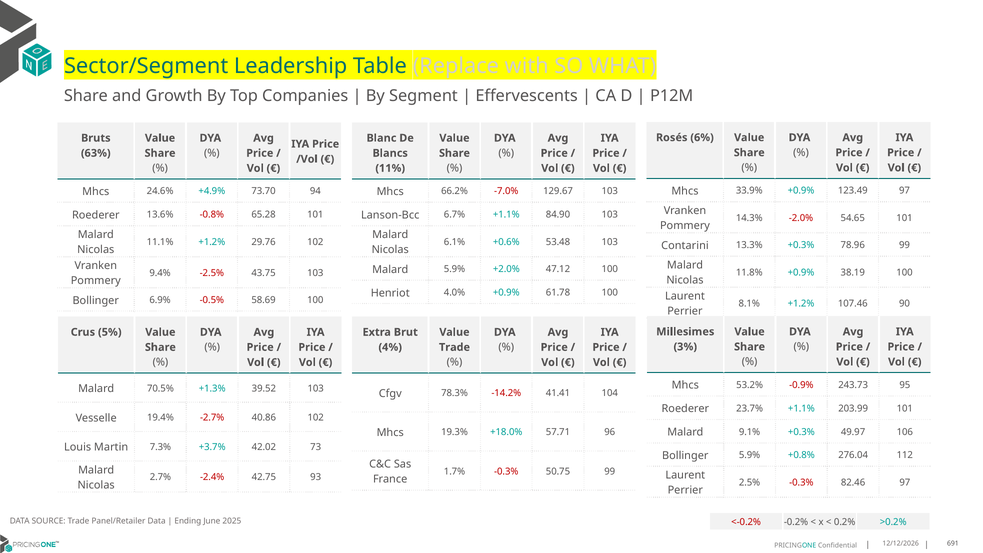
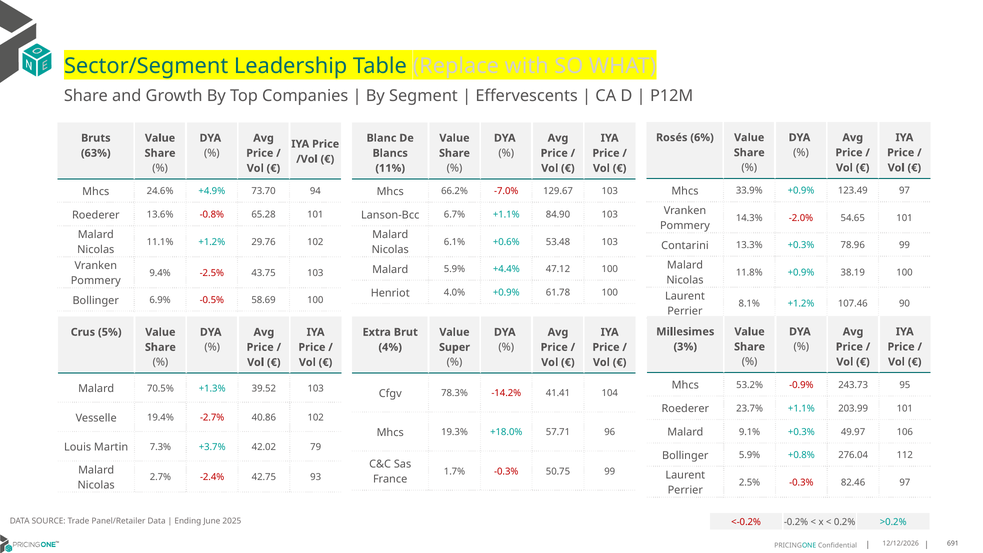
+2.0%: +2.0% -> +4.4% (506, 269)
Trade: Trade -> Super (455, 347)
73: 73 -> 79 (316, 447)
